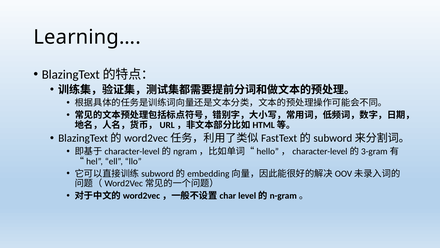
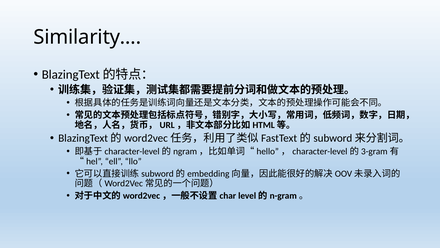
Learning…: Learning… -> Similarity… (87, 37)
